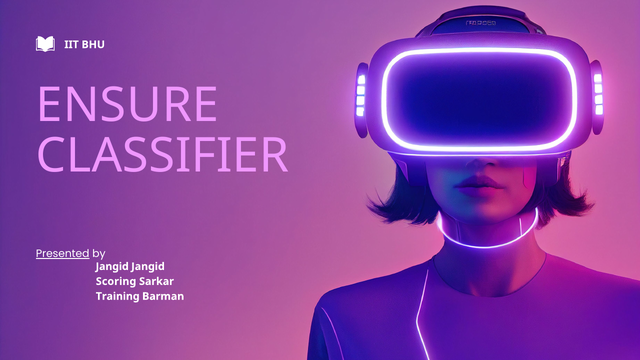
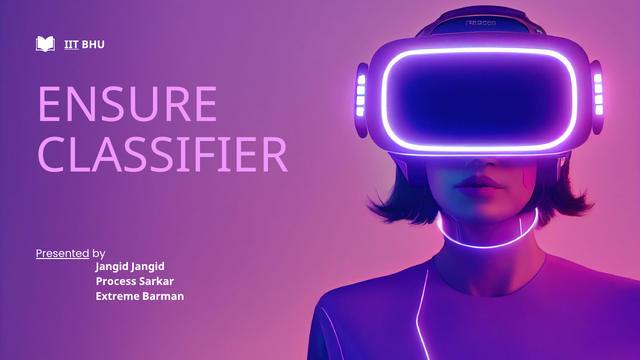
IIT underline: none -> present (72, 45)
Scoring: Scoring -> Process (116, 281)
Training: Training -> Extreme (118, 296)
